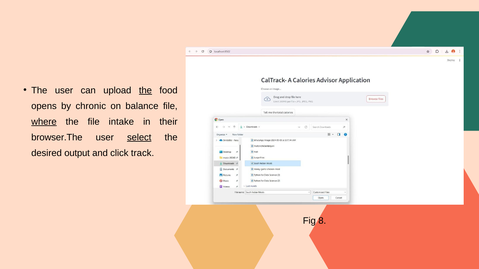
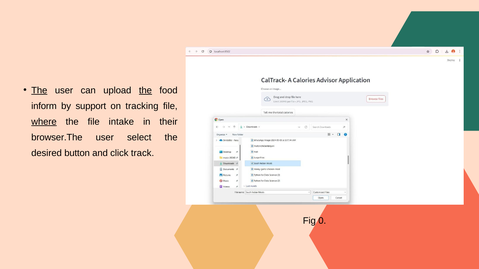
The underline: none -> present (39, 91)
opens: opens -> inform (44, 106)
chronic: chronic -> support (91, 106)
balance: balance -> tracking (142, 106)
select underline: present -> none (139, 138)
output: output -> button (77, 153)
8: 8 -> 0 (322, 221)
